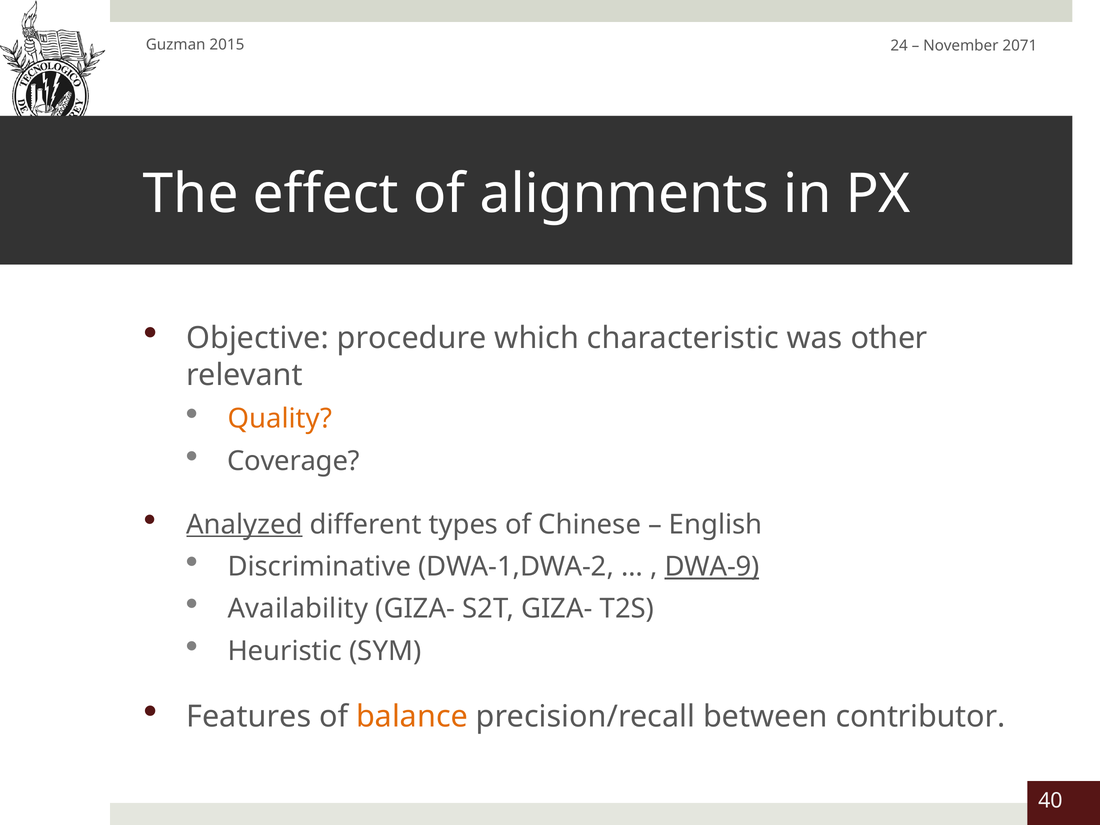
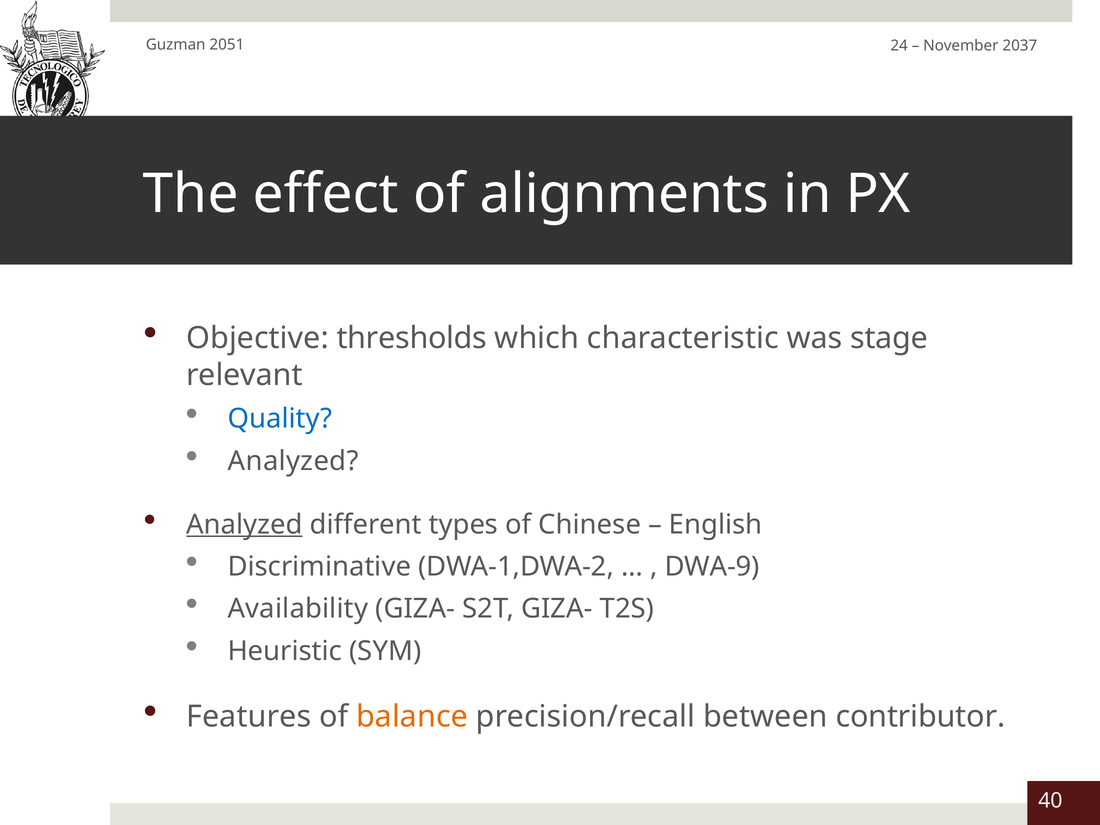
2015: 2015 -> 2051 (227, 44)
2071: 2071 -> 2037 (1020, 46)
procedure: procedure -> thresholds (412, 338)
other: other -> stage (889, 338)
Quality colour: orange -> blue (280, 419)
Coverage: Coverage -> Analyzed (293, 461)
DWA-9 underline: present -> none (712, 567)
